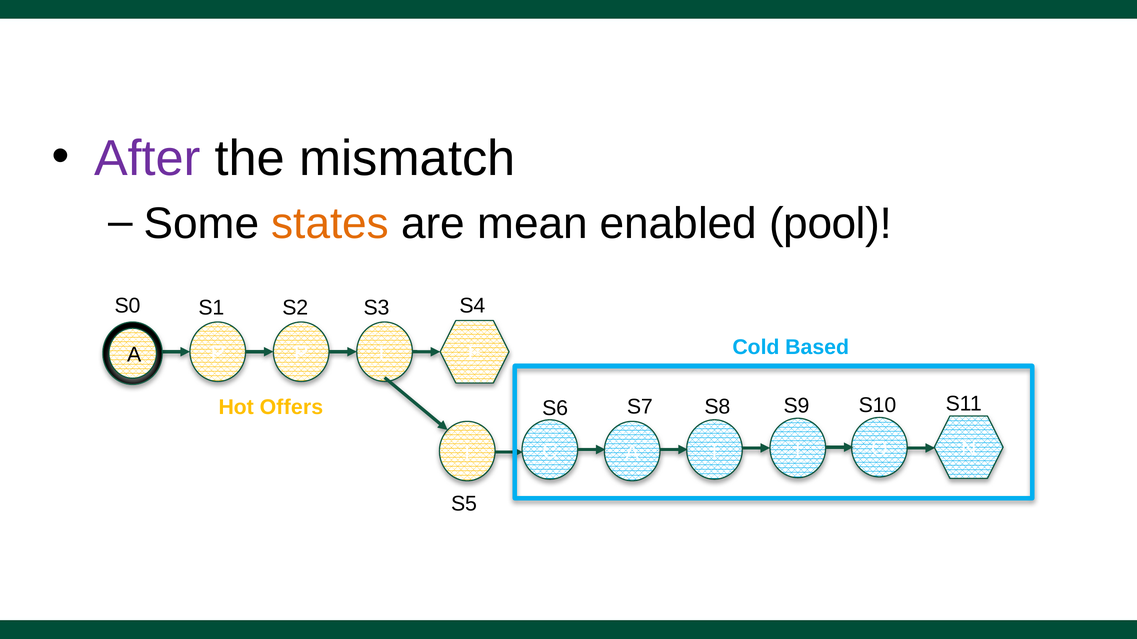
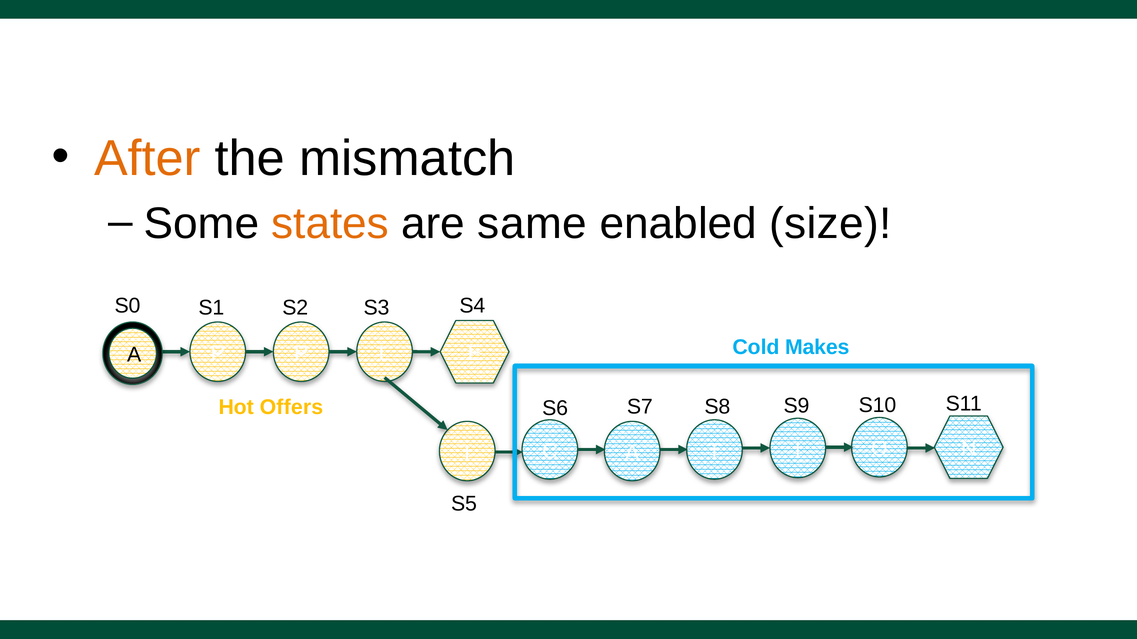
After colour: purple -> orange (147, 159)
mean: mean -> same (532, 224)
pool: pool -> size (830, 224)
Based: Based -> Makes (817, 348)
